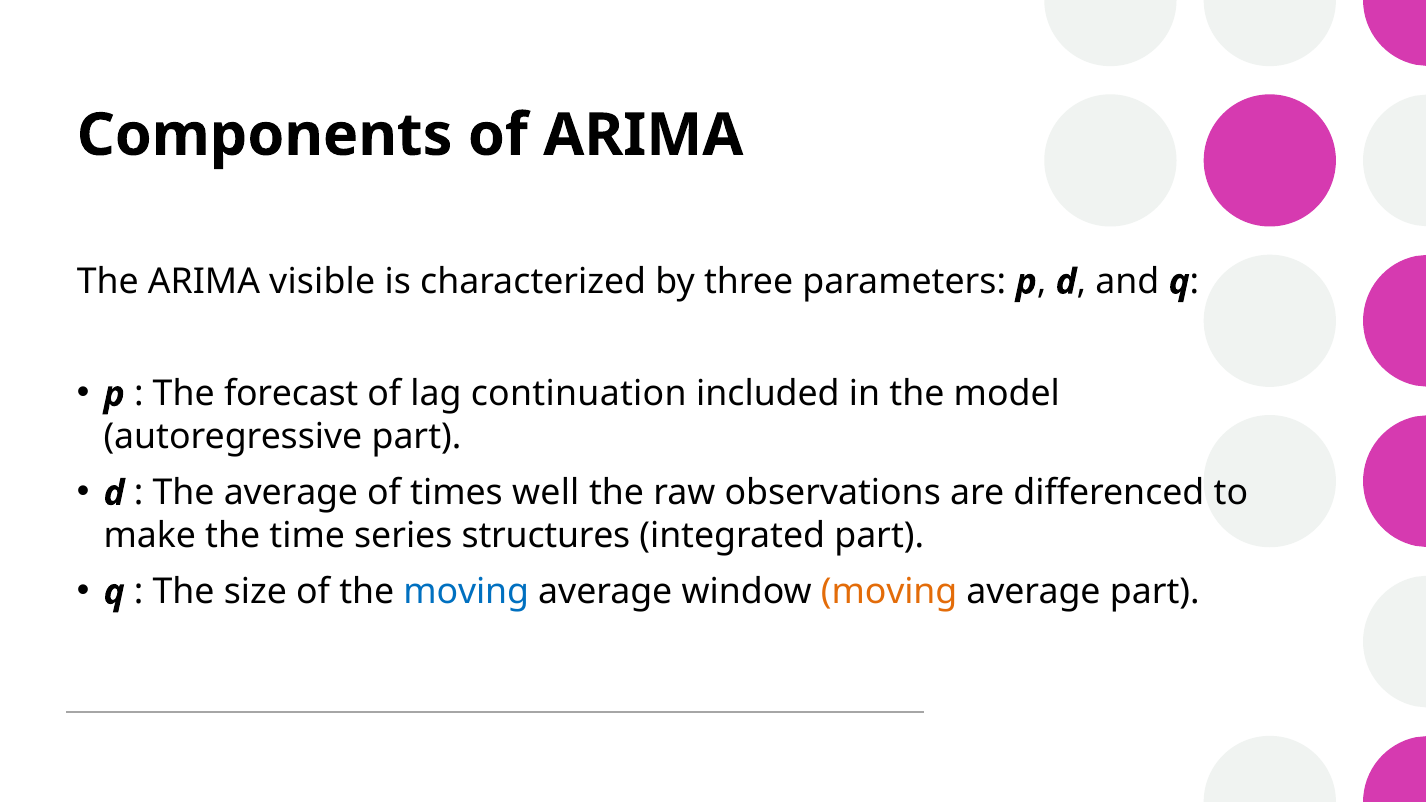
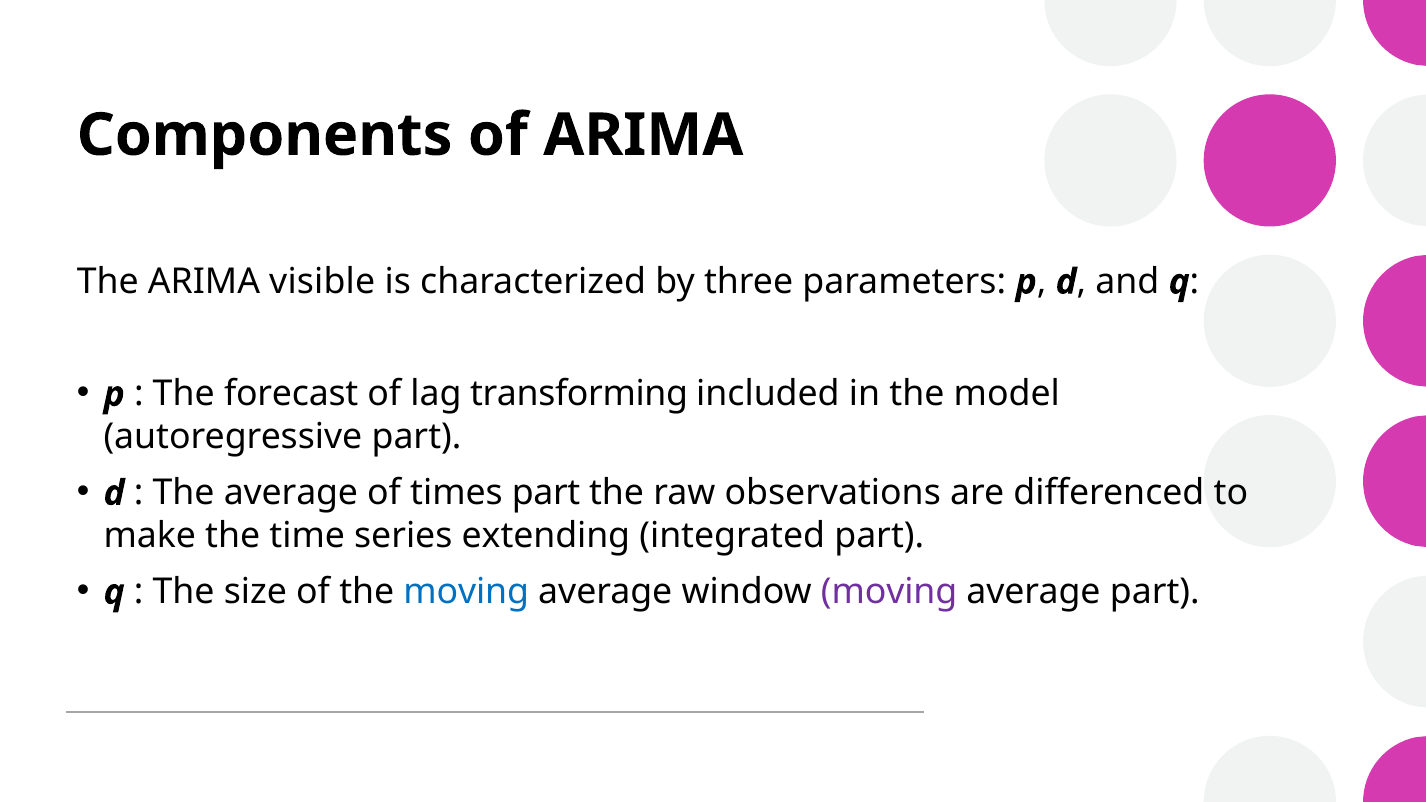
continuation: continuation -> transforming (579, 394)
times well: well -> part (546, 493)
structures: structures -> extending (546, 536)
moving colour: orange -> purple (889, 592)
